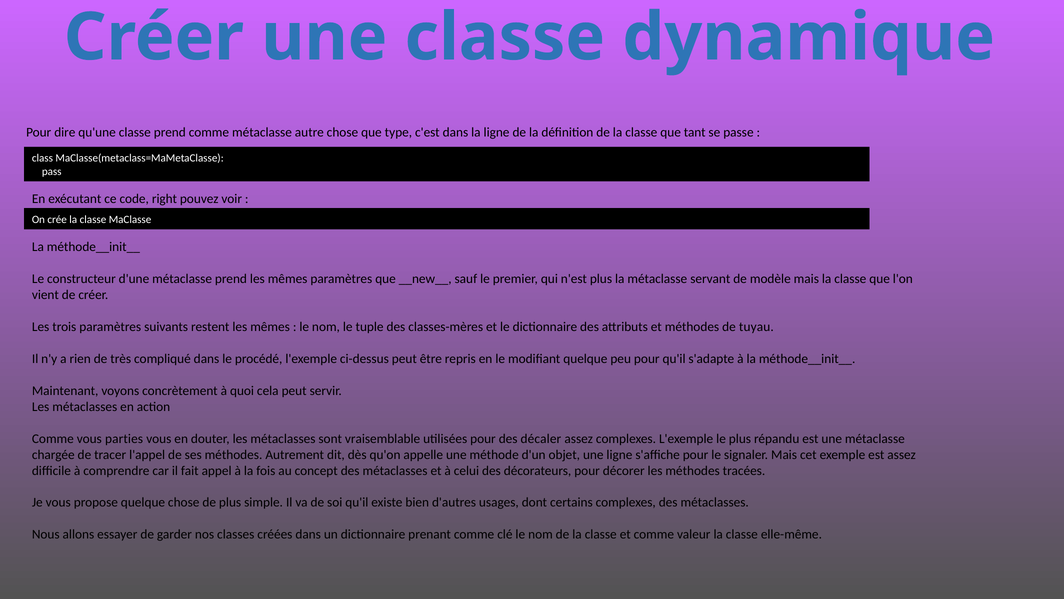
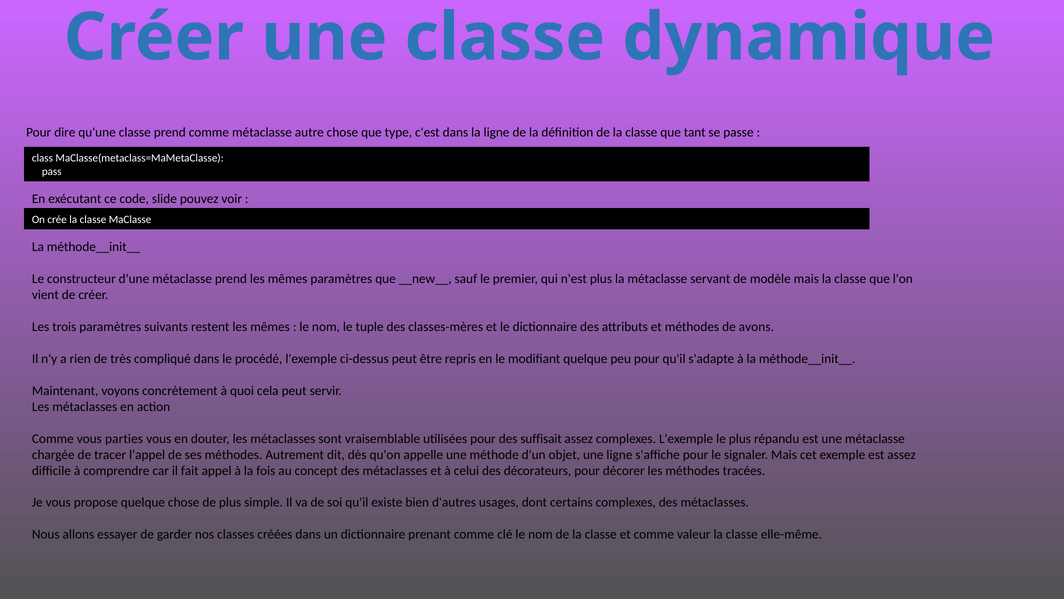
right: right -> slide (164, 199)
tuyau: tuyau -> avons (756, 327)
décaler: décaler -> suffisait (541, 438)
